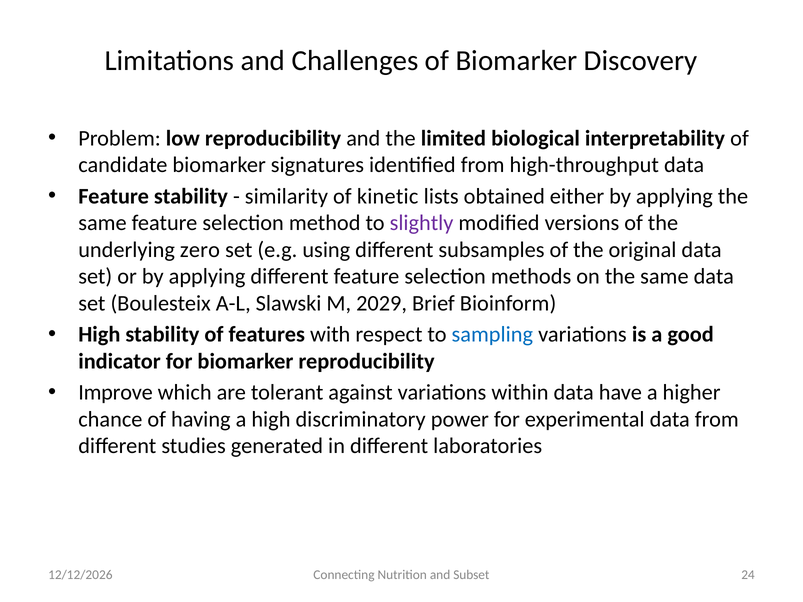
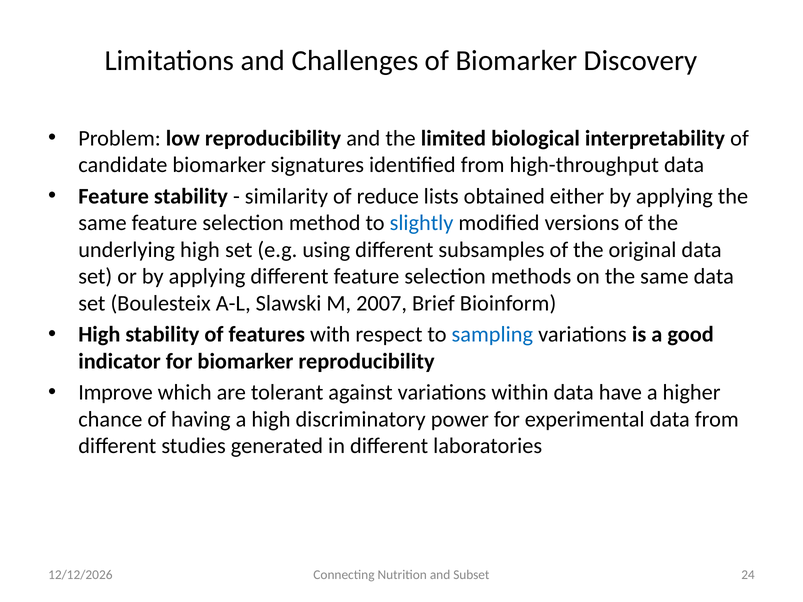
kinetic: kinetic -> reduce (388, 196)
slightly colour: purple -> blue (422, 223)
underlying zero: zero -> high (200, 250)
2029: 2029 -> 2007 (382, 303)
